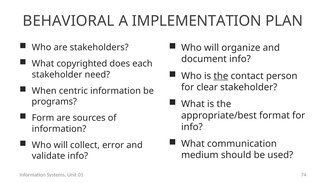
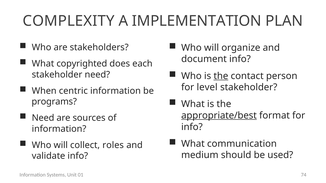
BEHAVIORAL: BEHAVIORAL -> COMPLEXITY (69, 21)
clear: clear -> level (207, 87)
appropriate/best underline: none -> present (219, 116)
Form: Form -> Need (43, 118)
error: error -> roles (113, 145)
